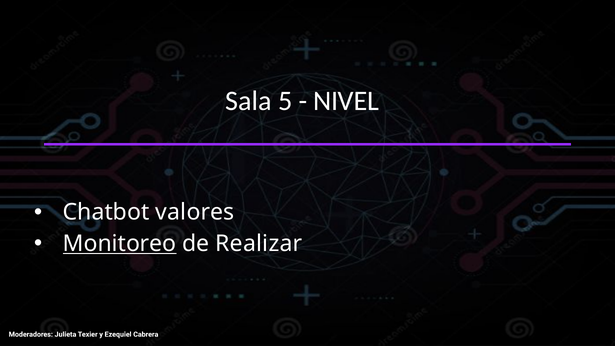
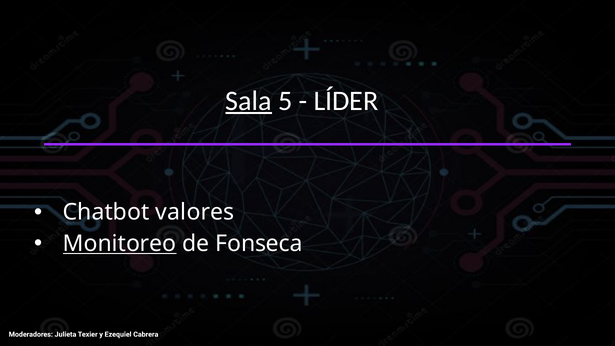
Sala underline: none -> present (249, 101)
NIVEL: NIVEL -> LÍDER (346, 101)
Realizar: Realizar -> Fonseca (259, 244)
